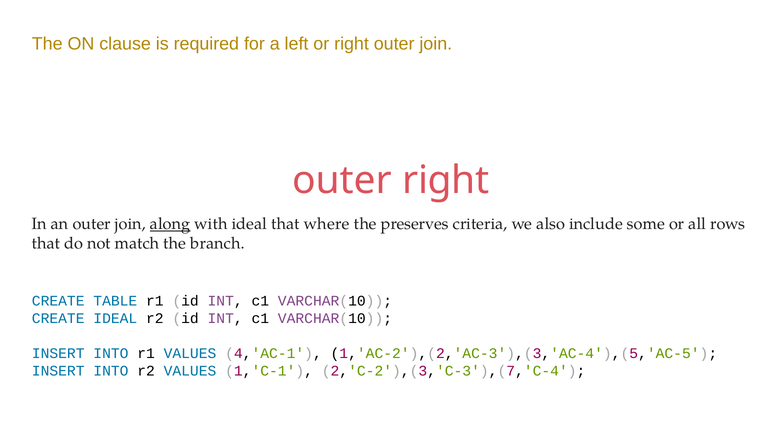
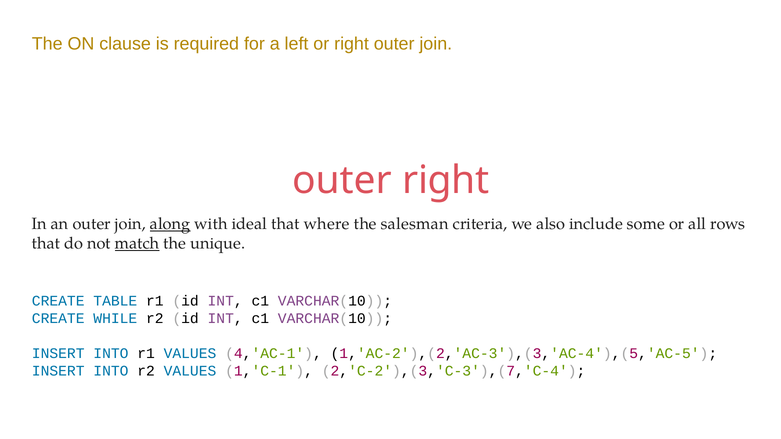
preserves: preserves -> salesman (415, 224)
match underline: none -> present (137, 244)
branch: branch -> unique (218, 244)
CREATE IDEAL: IDEAL -> WHILE (115, 319)
